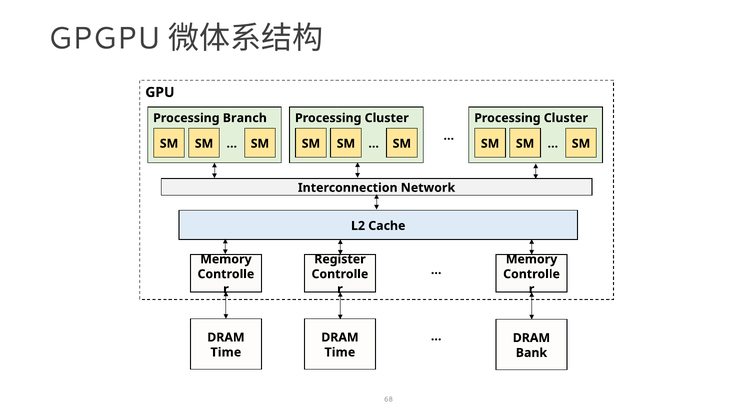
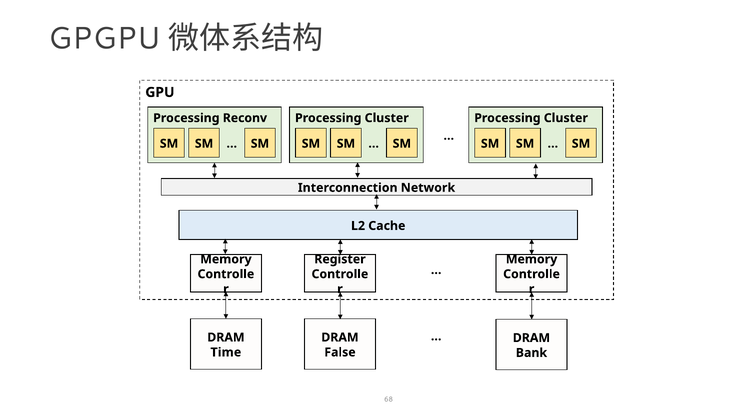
Branch: Branch -> Reconv (245, 118)
Time: Time -> False (340, 352)
